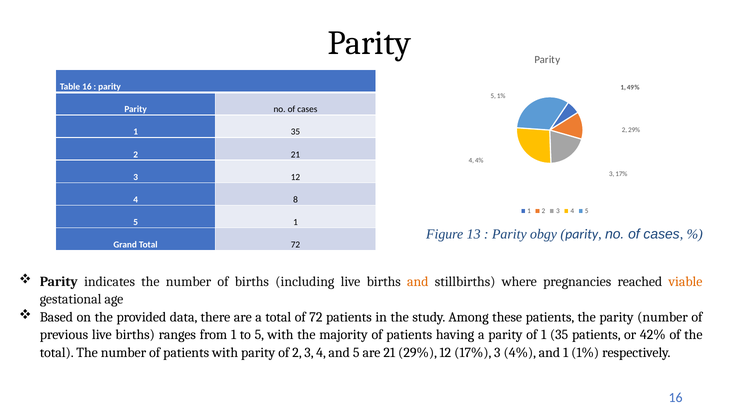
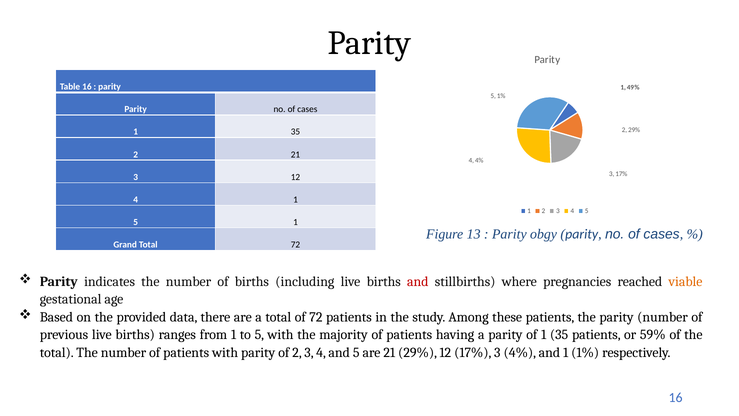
4 8: 8 -> 1 (296, 199)
and colour: orange -> red (418, 281)
42%: 42% -> 59% (653, 335)
